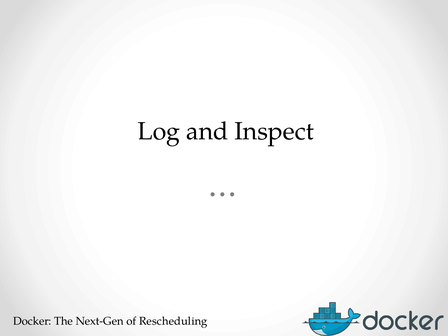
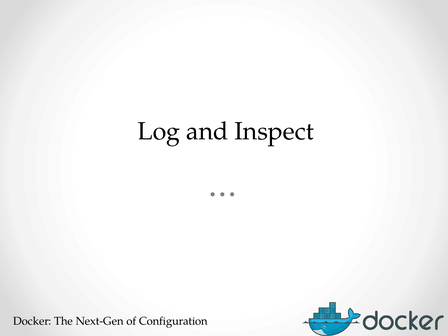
Rescheduling: Rescheduling -> Configuration (173, 321)
